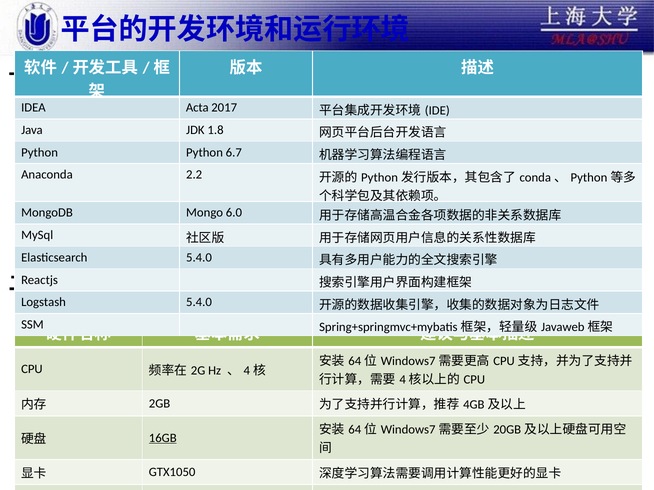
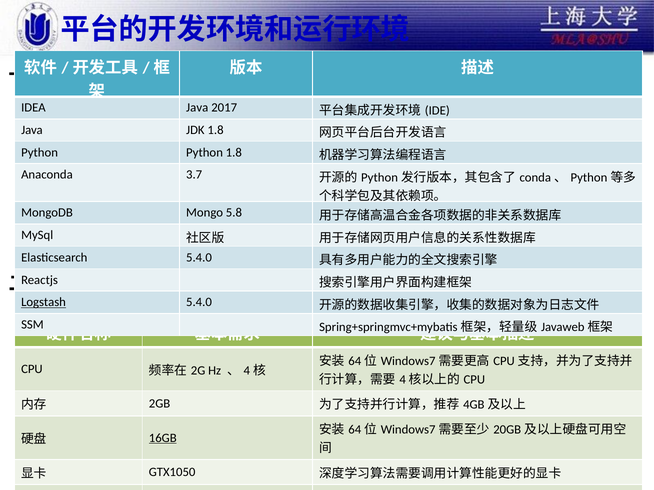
IDEA Acta: Acta -> Java (197, 108)
Python 6.7: 6.7 -> 1.8 (234, 153)
2.2: 2.2 -> 3.7 (194, 175)
6.0: 6.0 -> 5.8 (234, 213)
Logstash underline: none -> present (44, 303)
